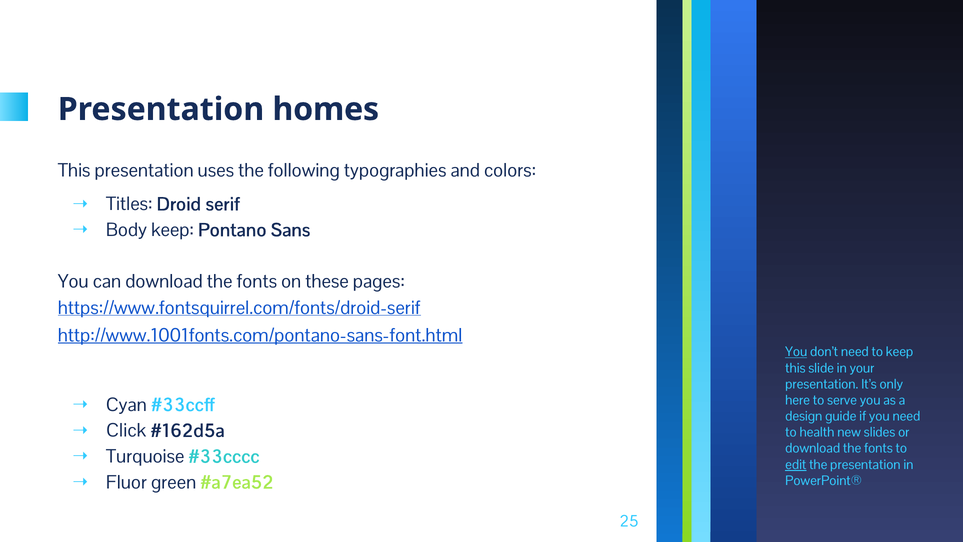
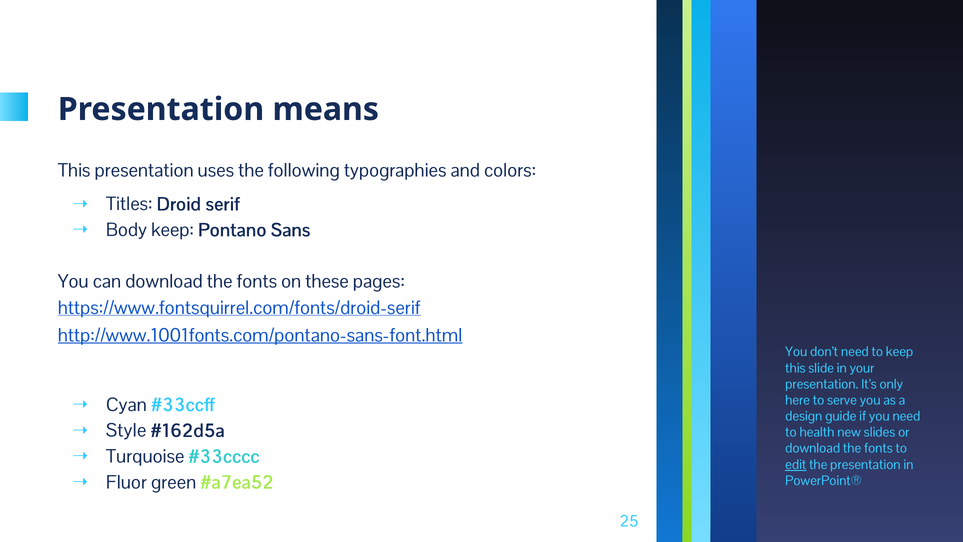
homes: homes -> means (326, 109)
You underline: present -> none (796, 352)
Click: Click -> Style (126, 431)
